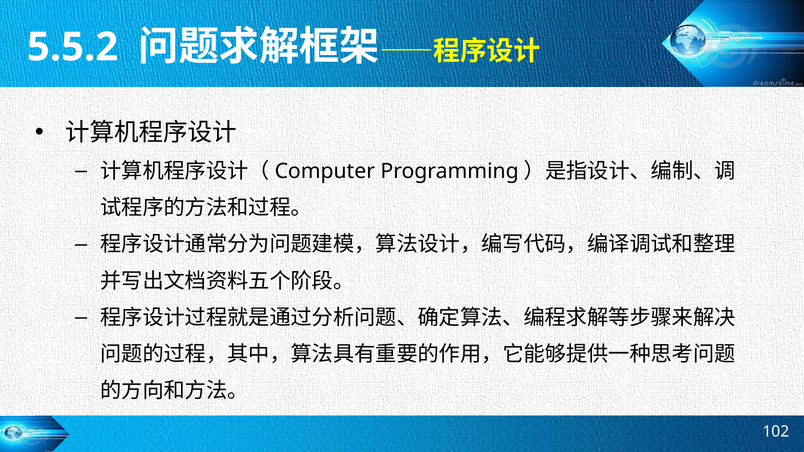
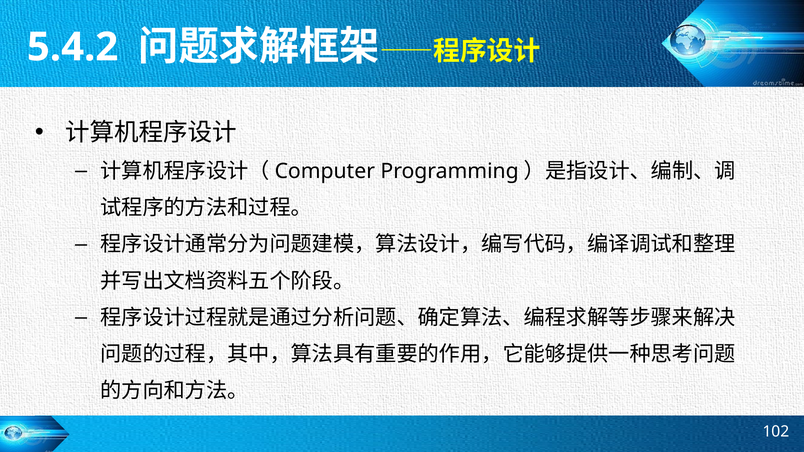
5.5.2: 5.5.2 -> 5.4.2 (73, 47)
